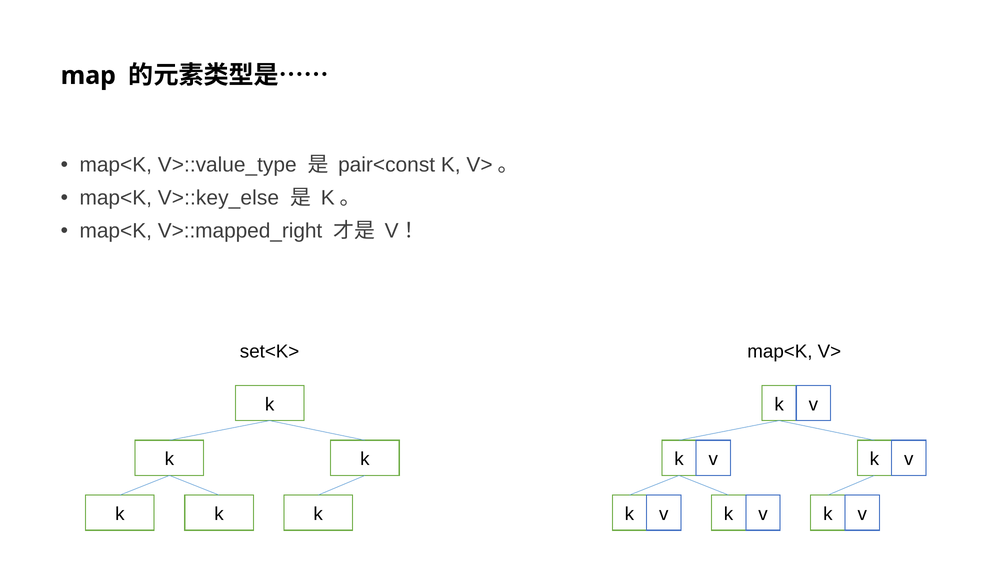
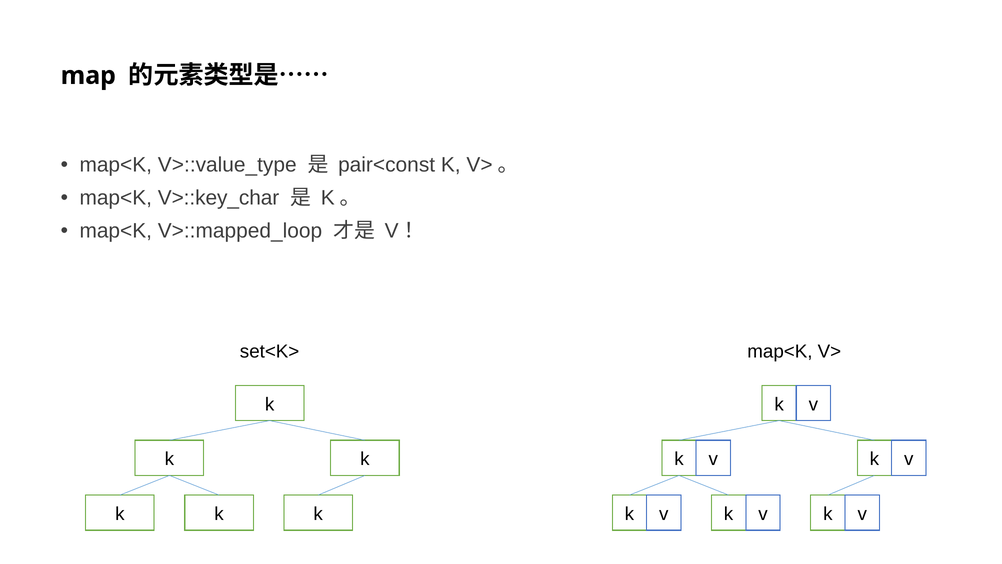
V>::key_else: V>::key_else -> V>::key_char (219, 198)
V>::mapped_right: V>::mapped_right -> V>::mapped_loop (240, 231)
